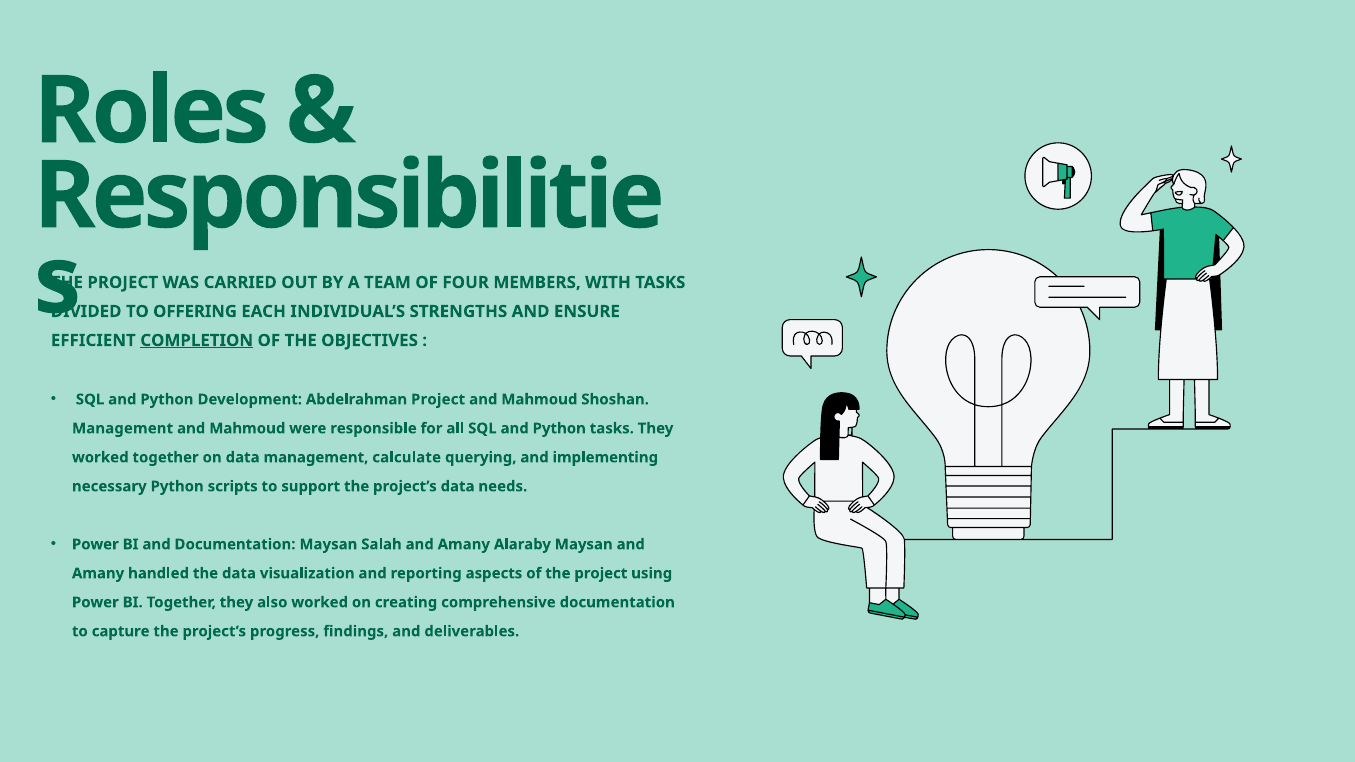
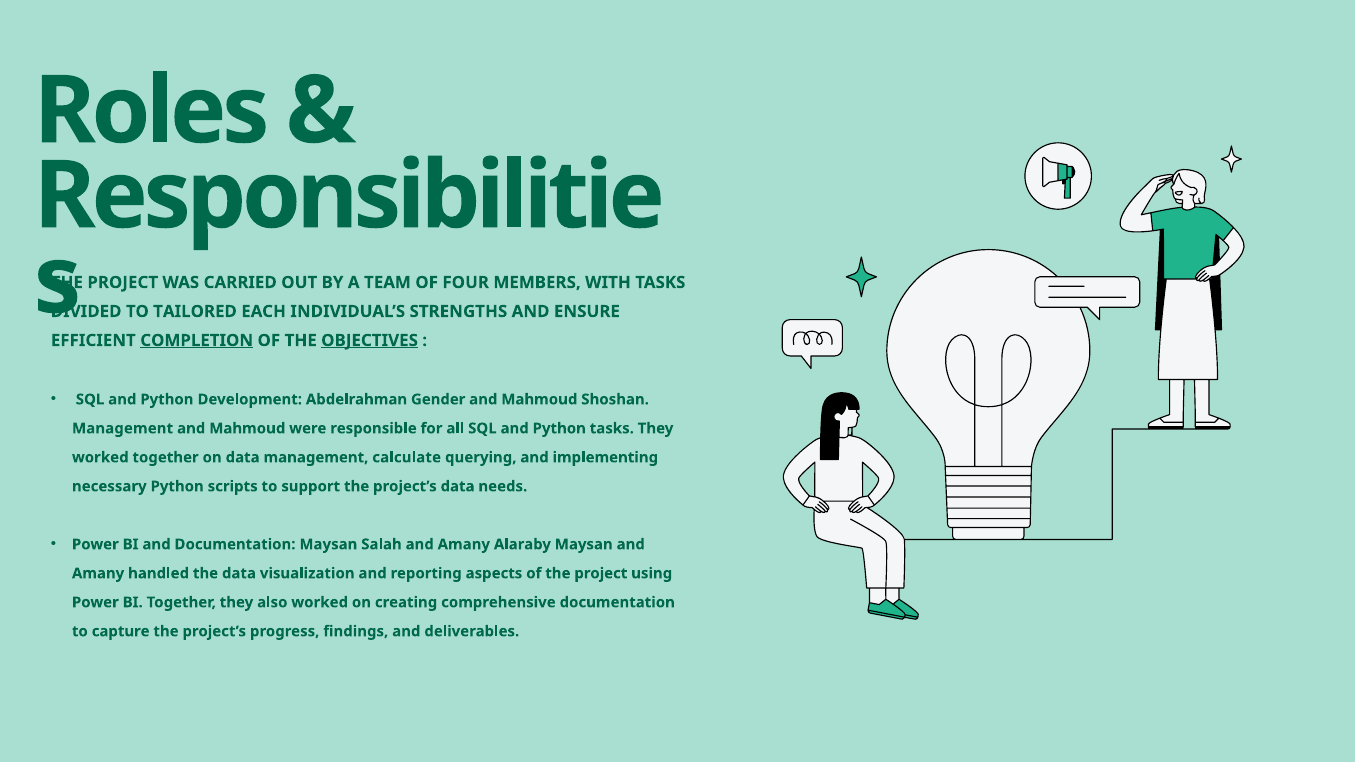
OFFERING: OFFERING -> TAILORED (195, 312)
OBJECTIVES underline: none -> present (370, 341)
Abdelrahman Project: Project -> Gender (438, 400)
